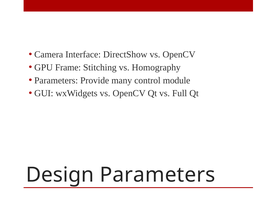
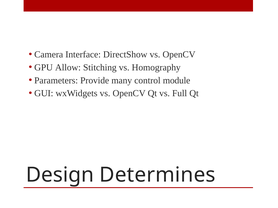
Frame: Frame -> Allow (68, 68)
Design Parameters: Parameters -> Determines (157, 175)
